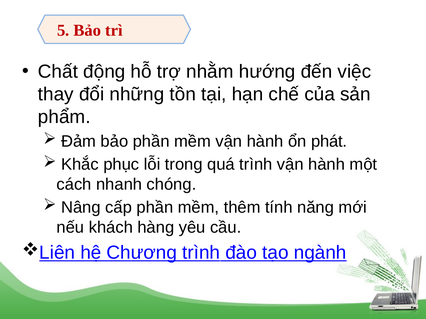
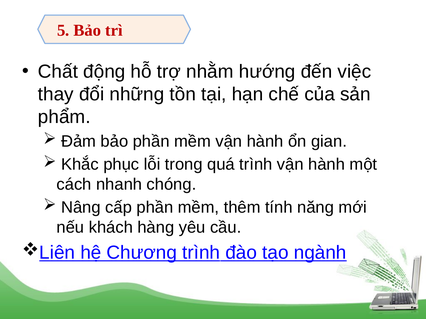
phát: phát -> gian (329, 142)
